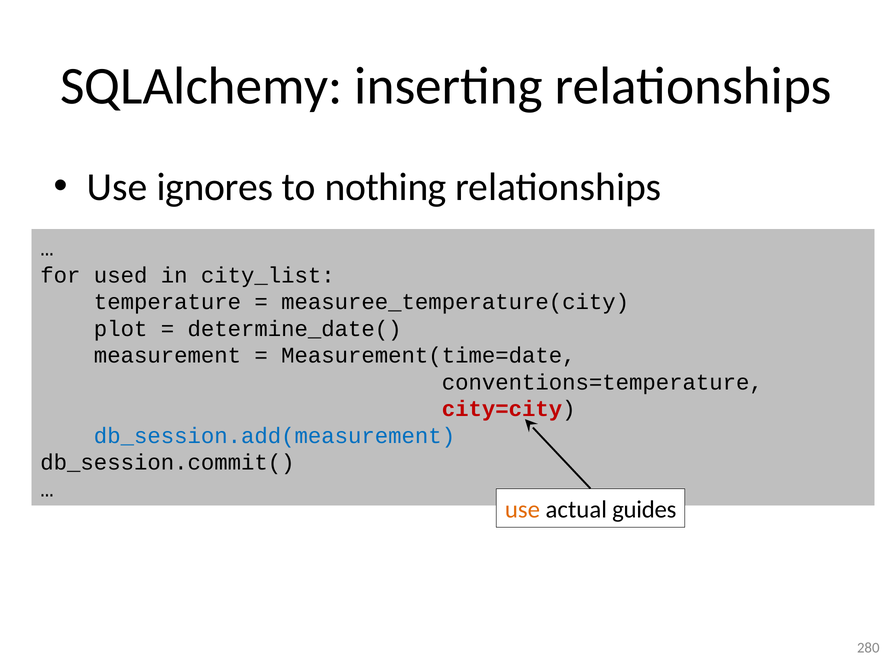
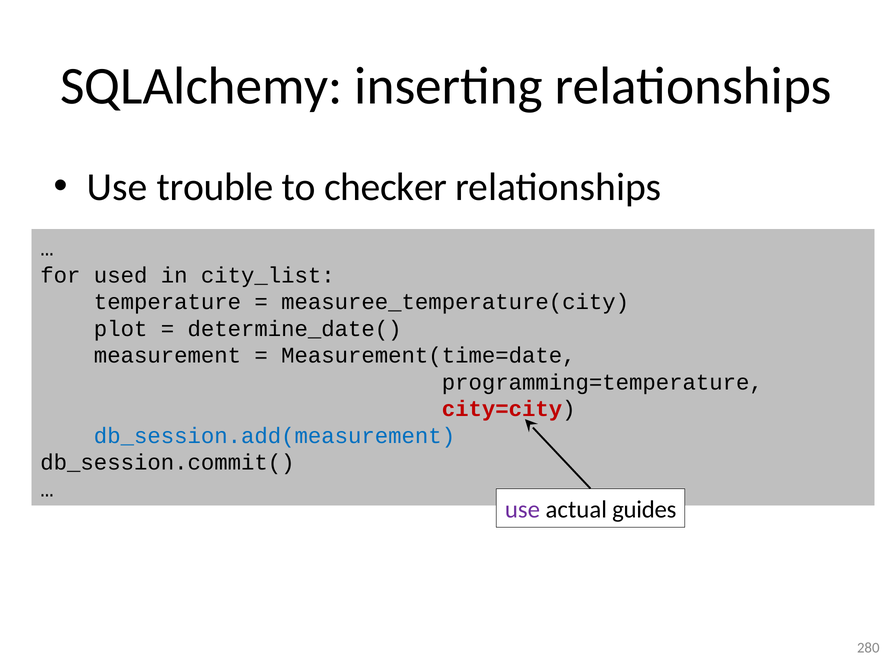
ignores: ignores -> trouble (215, 187)
nothing: nothing -> checker (386, 187)
conventions=temperature: conventions=temperature -> programming=temperature (602, 382)
use colour: orange -> purple (522, 510)
